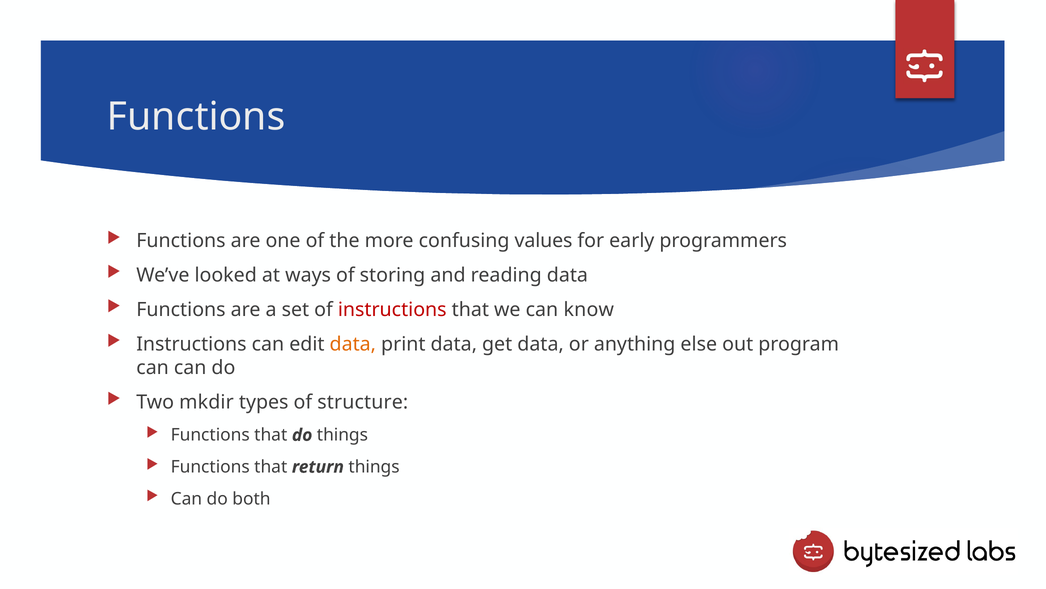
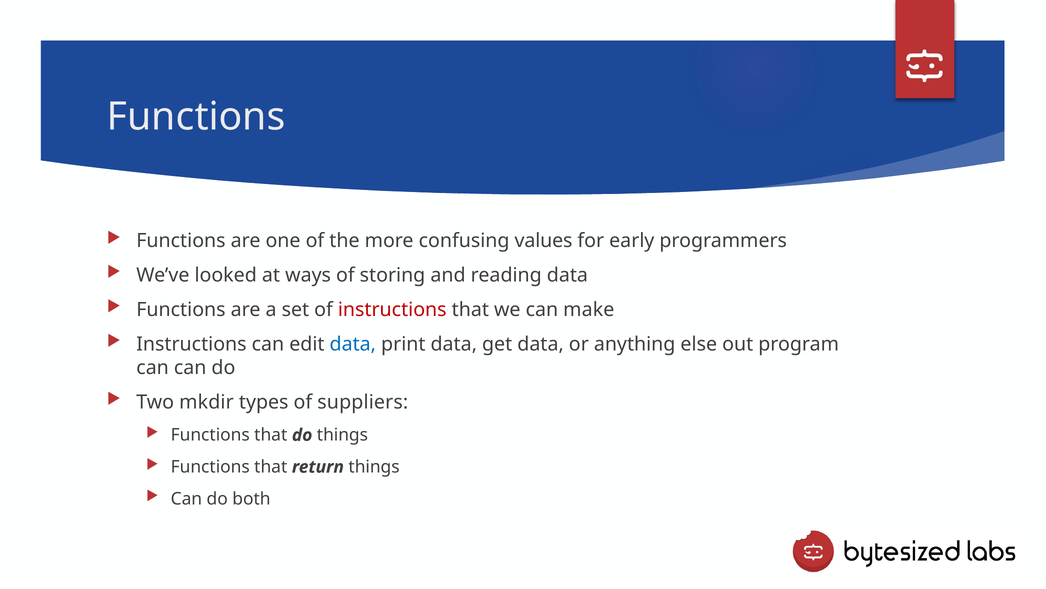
know: know -> make (589, 309)
data colour: orange -> blue (353, 344)
structure: structure -> suppliers (363, 402)
